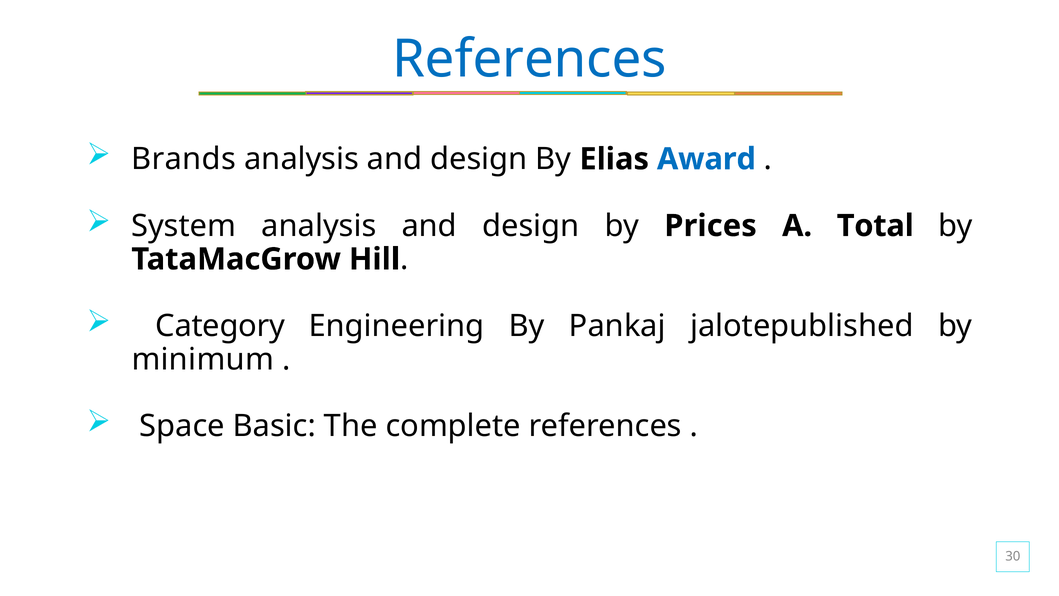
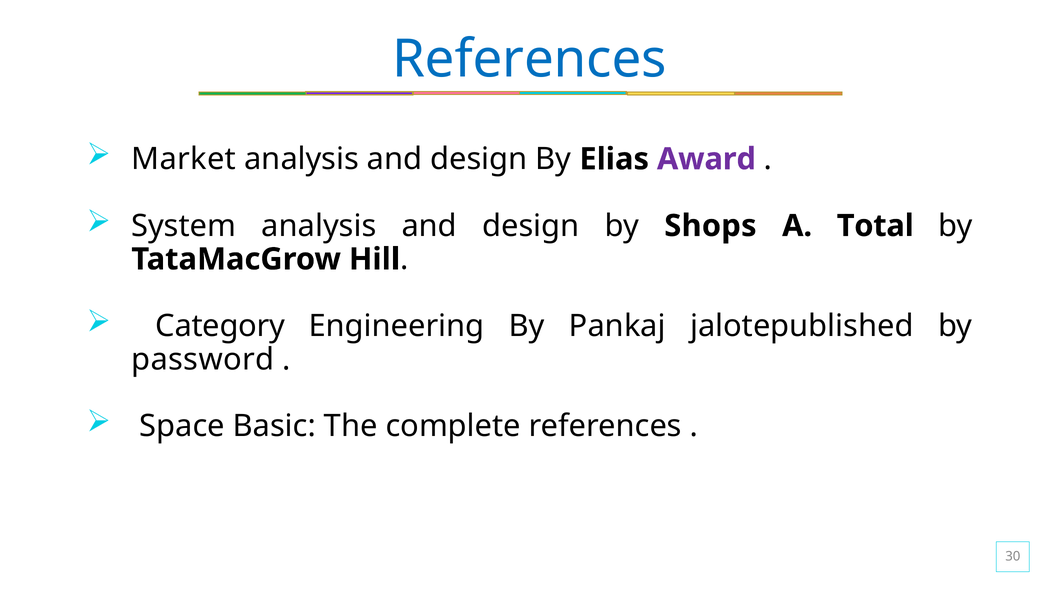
Brands: Brands -> Market (184, 159)
Award colour: blue -> purple (706, 159)
Prices: Prices -> Shops (710, 226)
minimum: minimum -> password (203, 359)
